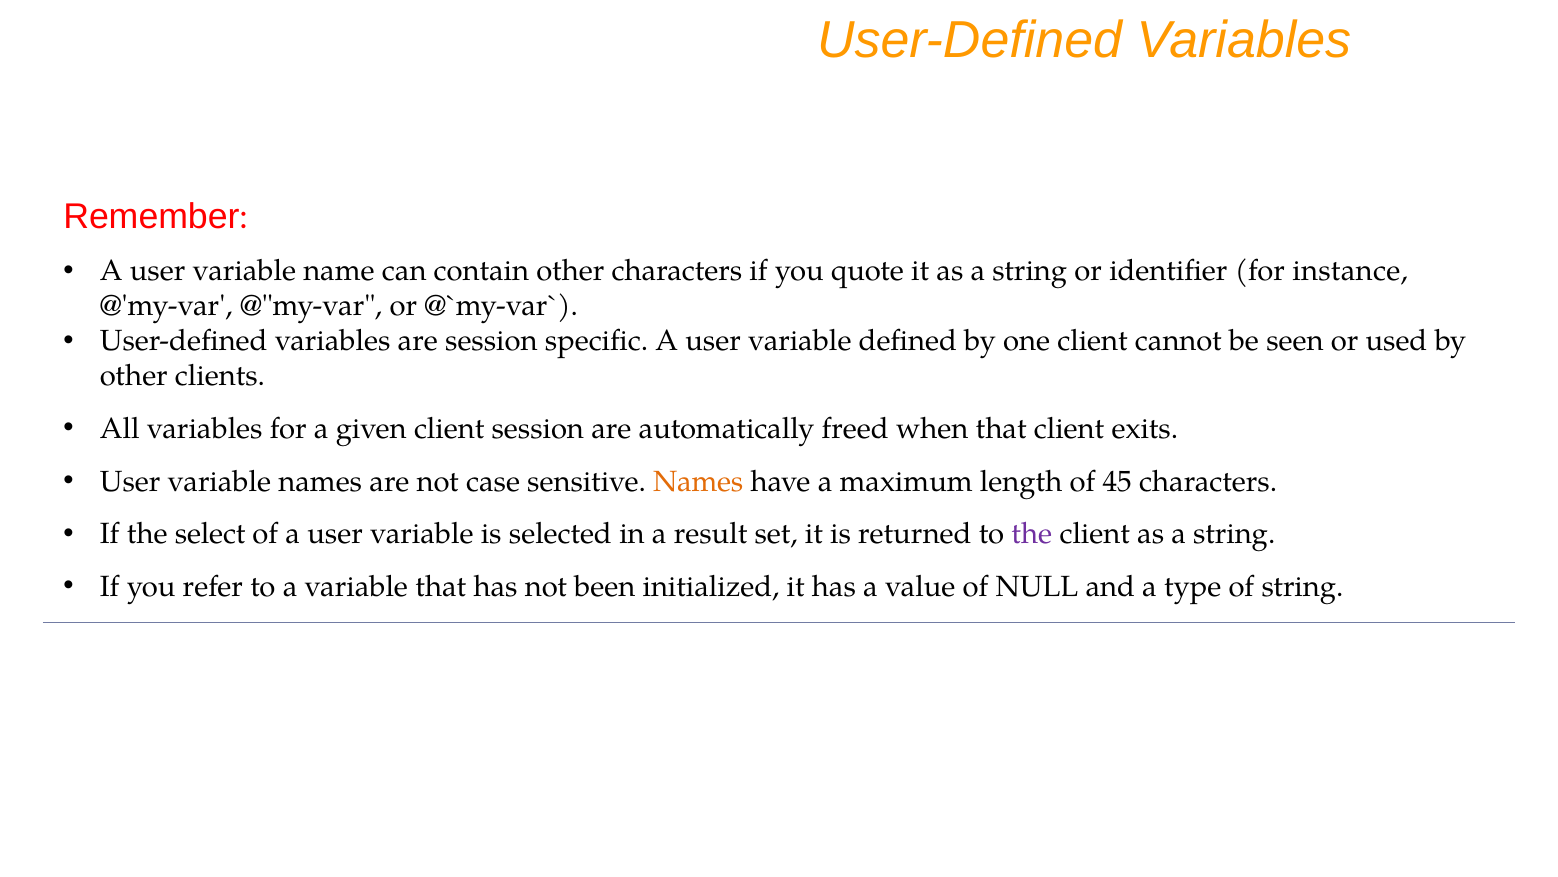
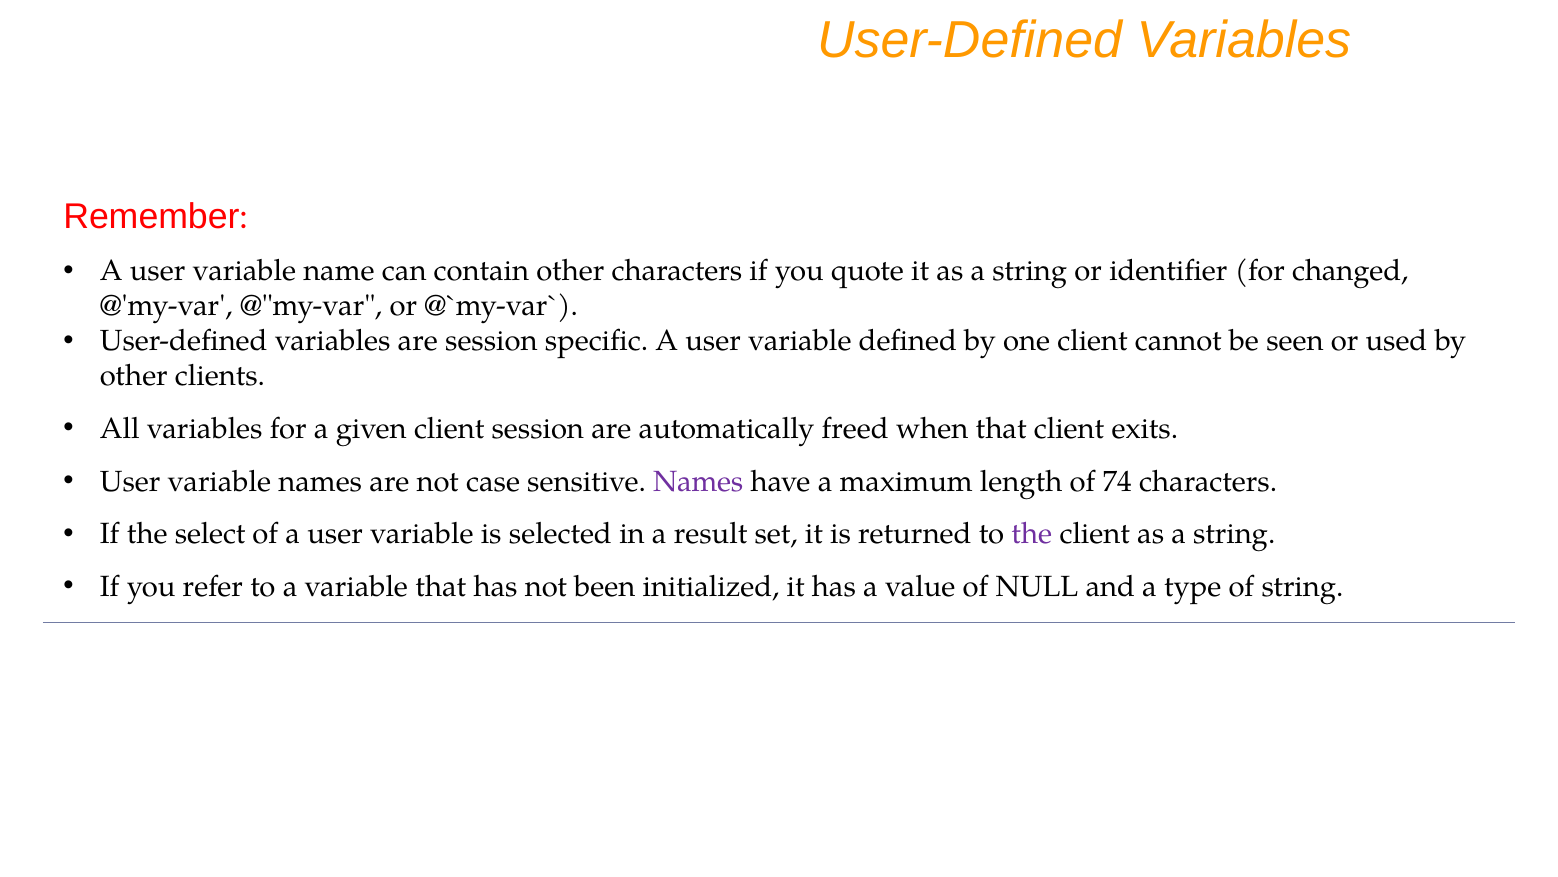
instance: instance -> changed (1350, 271)
Names colour: orange -> purple (698, 481)
45: 45 -> 74 (1117, 481)
